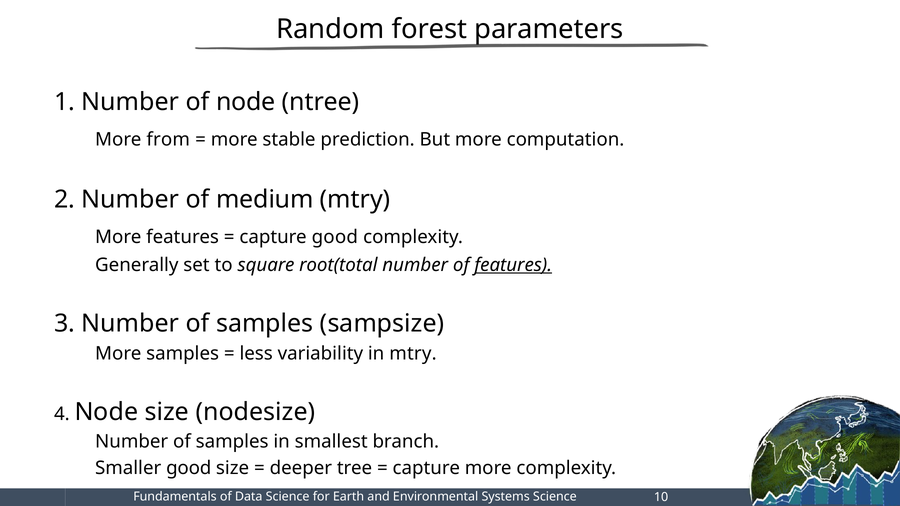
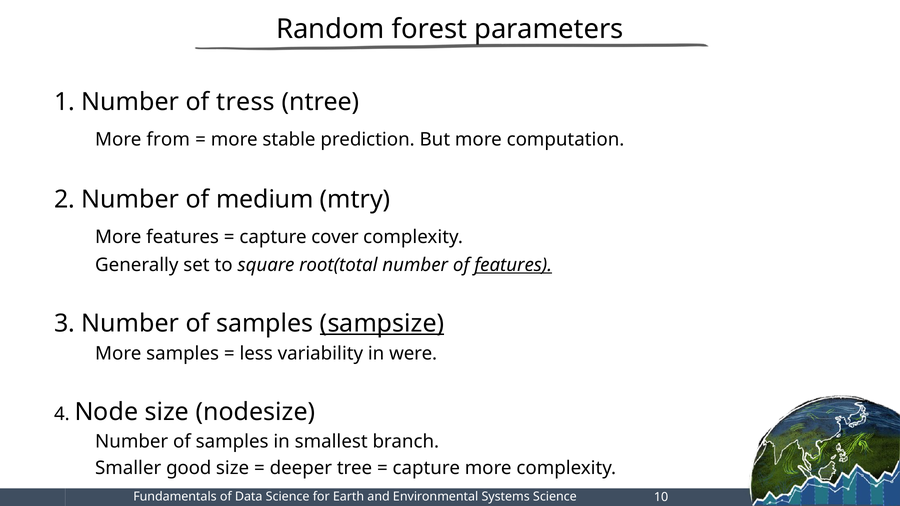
of node: node -> tress (246, 102)
capture good: good -> cover (335, 237)
sampsize underline: none -> present (382, 324)
in mtry: mtry -> were (413, 354)
